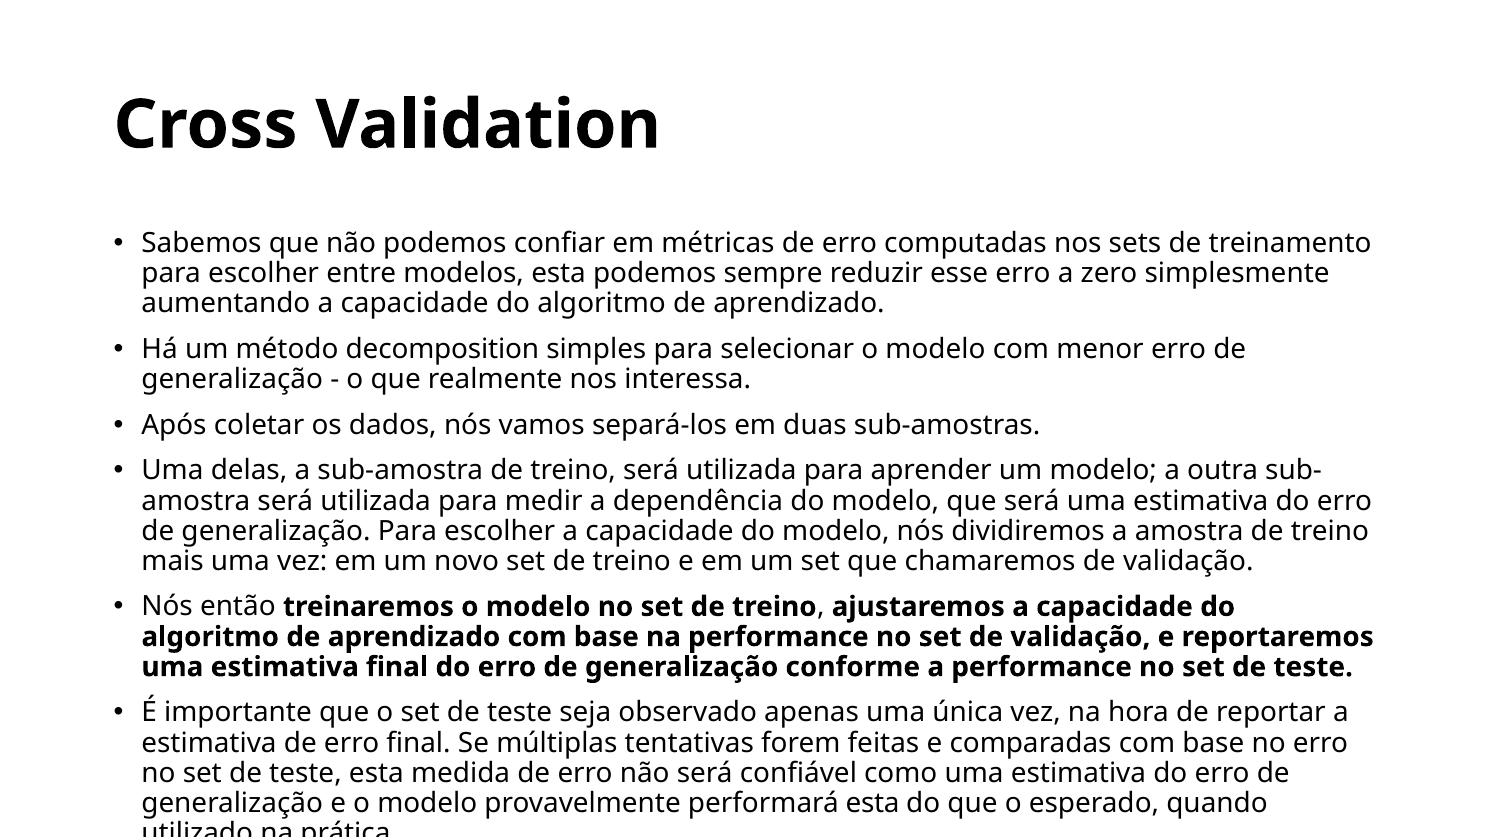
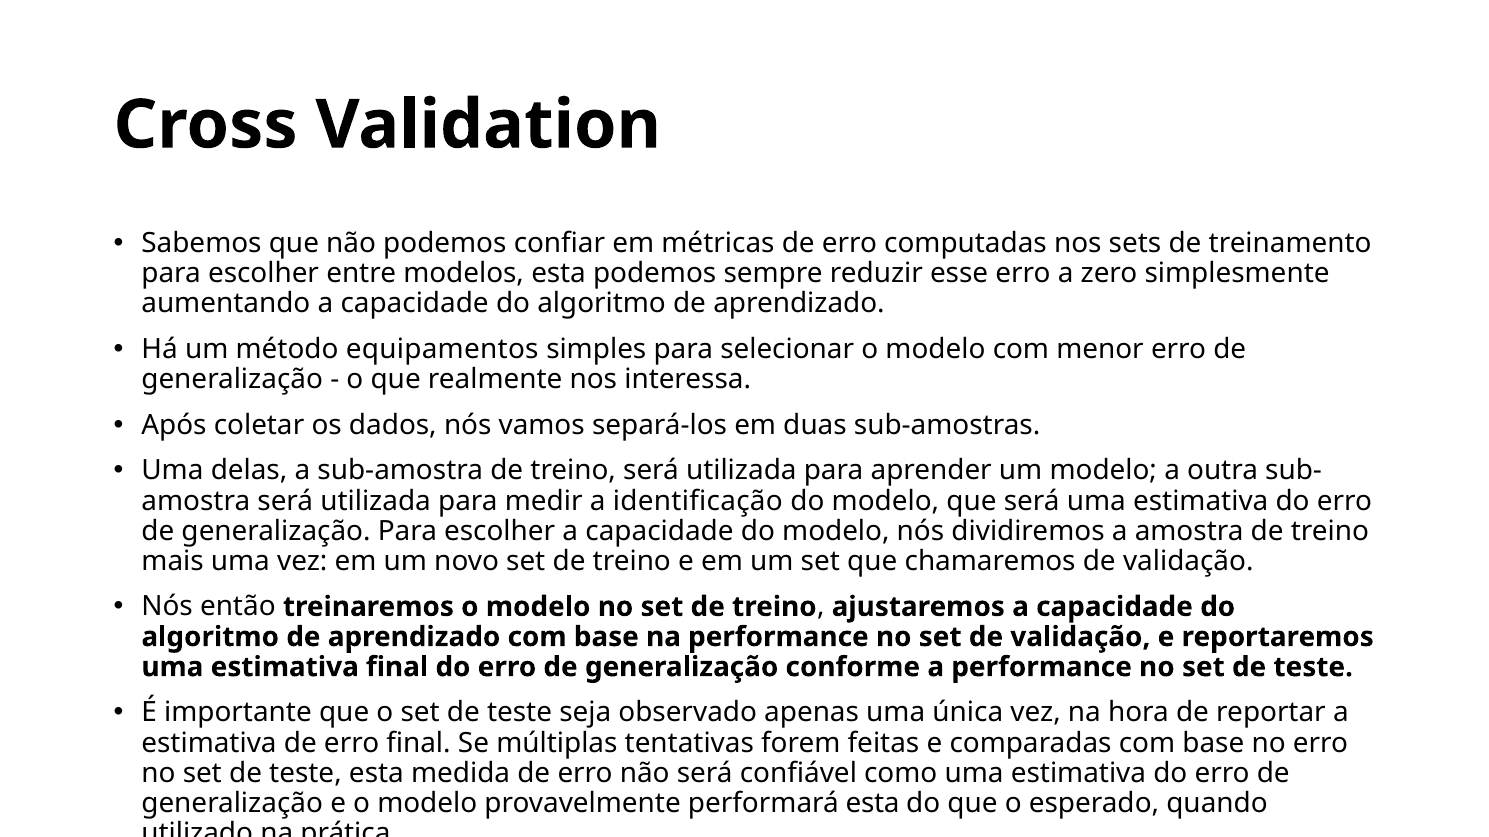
decomposition: decomposition -> equipamentos (442, 349)
dependência: dependência -> identificação (698, 501)
